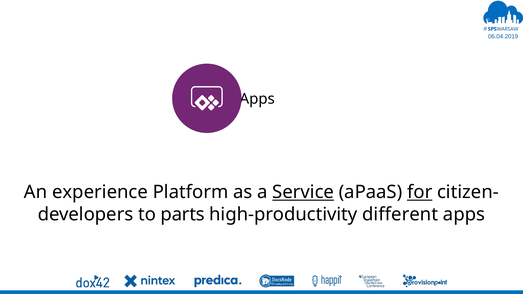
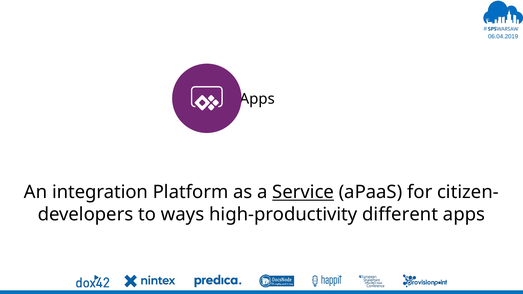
experience: experience -> integration (100, 192)
for underline: present -> none (420, 192)
parts: parts -> ways (182, 214)
